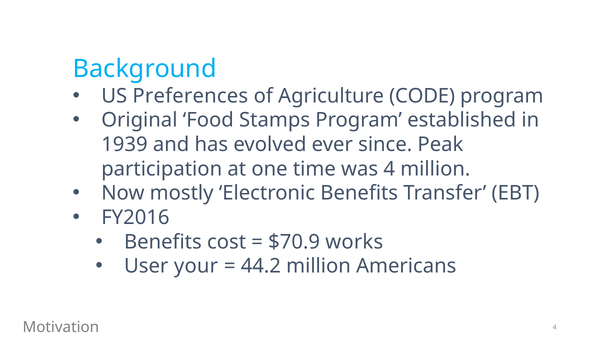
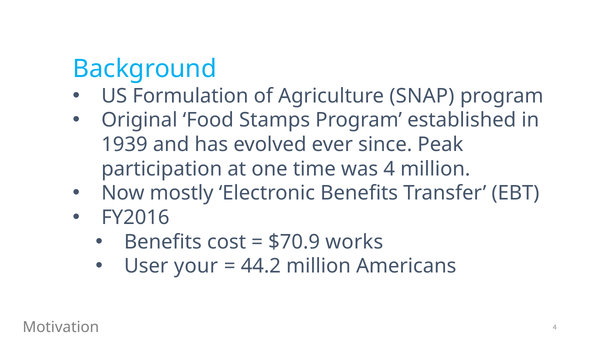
Preferences: Preferences -> Formulation (190, 96)
CODE: CODE -> SNAP (422, 96)
